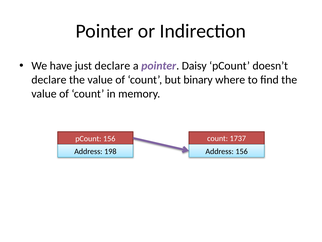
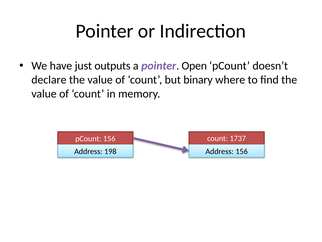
just declare: declare -> outputs (113, 66)
Daisy: Daisy -> Open (194, 66)
